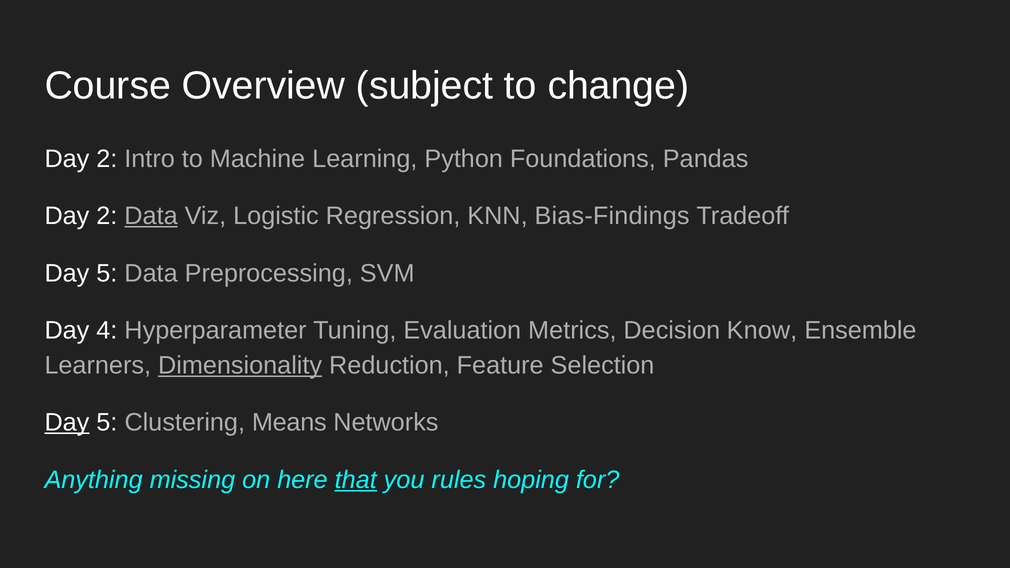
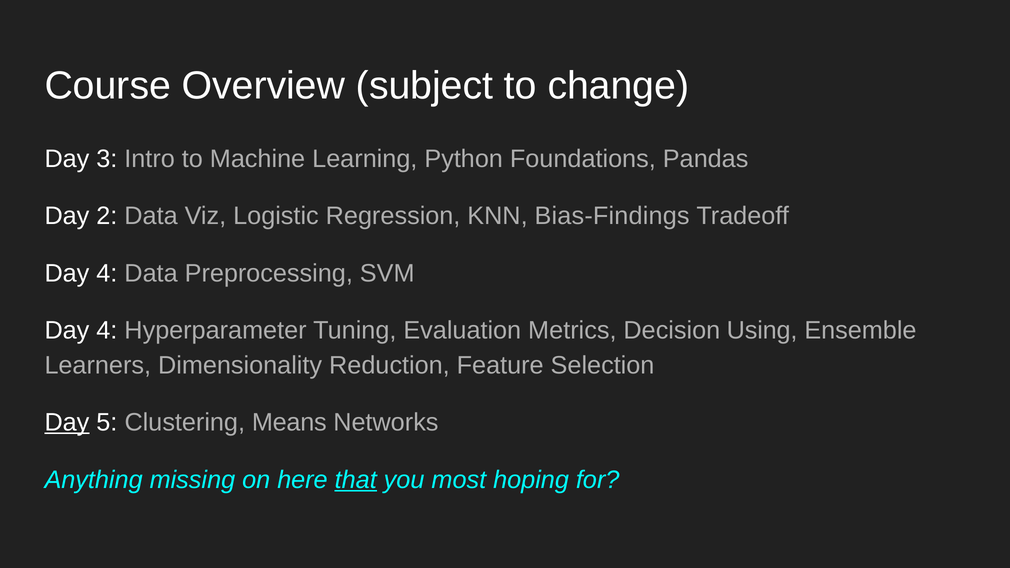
2: 2 -> 3 (107, 159)
Data underline: present -> none (151, 216)
5: 5 -> 4 (107, 273)
Know: Know -> Using (762, 331)
Dimensionality underline: present -> none (240, 365)
rules: rules -> most (459, 480)
